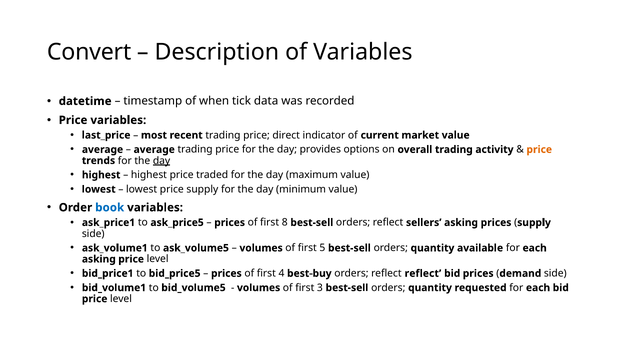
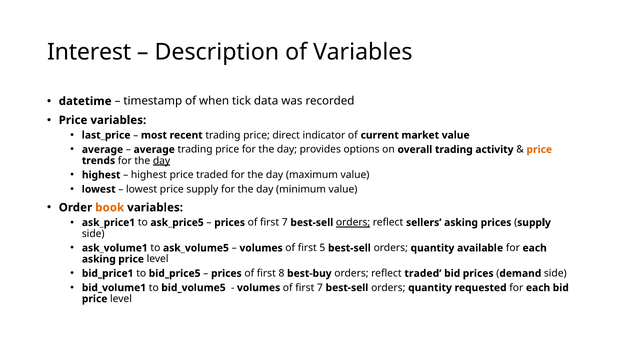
Convert: Convert -> Interest (89, 52)
book colour: blue -> orange (110, 207)
prices of first 8: 8 -> 7 (285, 222)
orders underline: none -> present (353, 222)
4: 4 -> 8 (281, 273)
reflect reflect: reflect -> traded (423, 273)
volumes of first 3: 3 -> 7 (320, 287)
